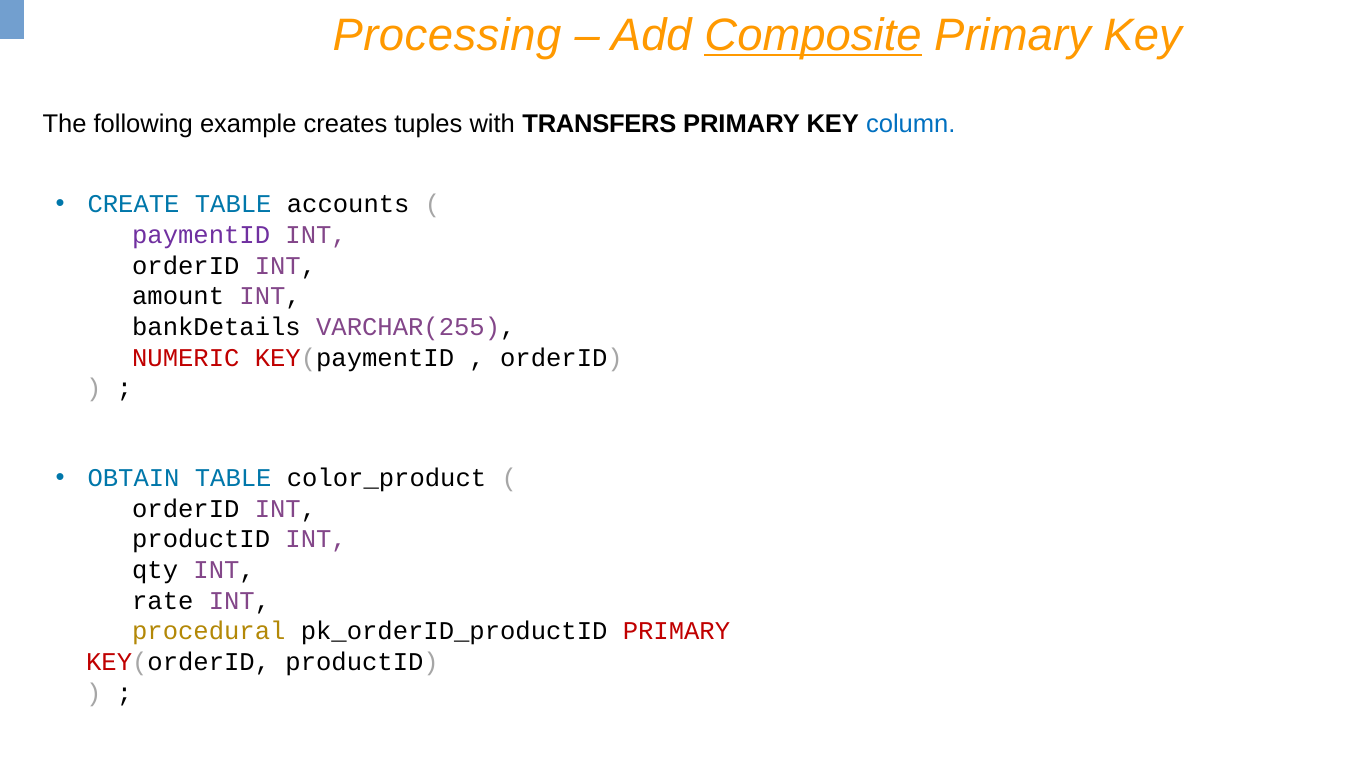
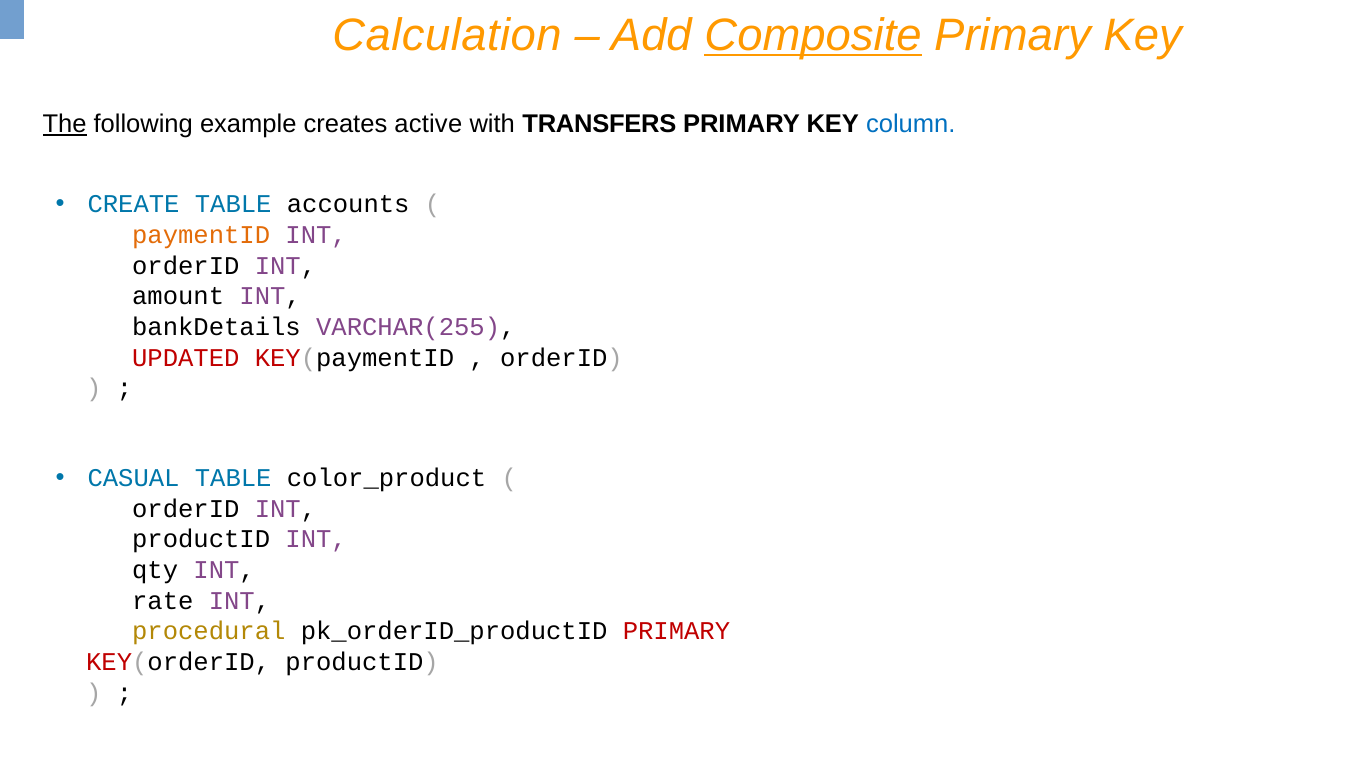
Processing: Processing -> Calculation (447, 35)
The underline: none -> present (65, 124)
tuples: tuples -> active (428, 124)
paymentID colour: purple -> orange (201, 235)
NUMERIC: NUMERIC -> UPDATED (186, 358)
OBTAIN: OBTAIN -> CASUAL (134, 478)
